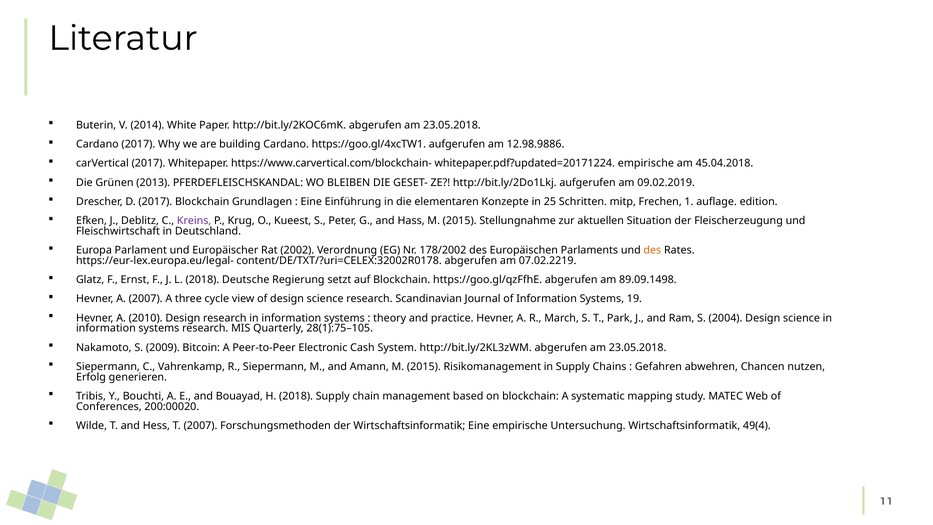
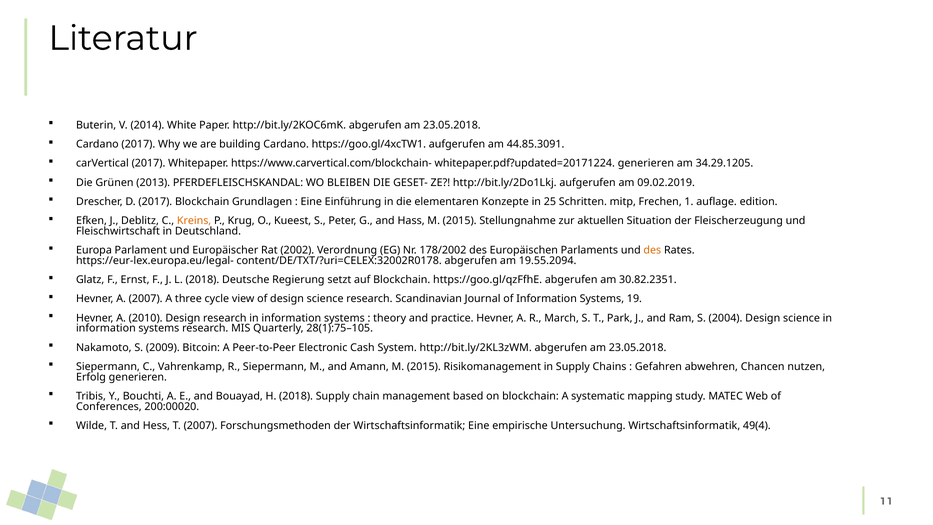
12.98.9886: 12.98.9886 -> 44.85.3091 (536, 144)
whitepaper.pdf?updated=20171224 empirische: empirische -> generieren (646, 163)
45.04.2018: 45.04.2018 -> 34.29.1205 (724, 163)
Kreins colour: purple -> orange (194, 221)
07.02.2219: 07.02.2219 -> 19.55.2094 (548, 261)
89.09.1498: 89.09.1498 -> 30.82.2351 (648, 280)
